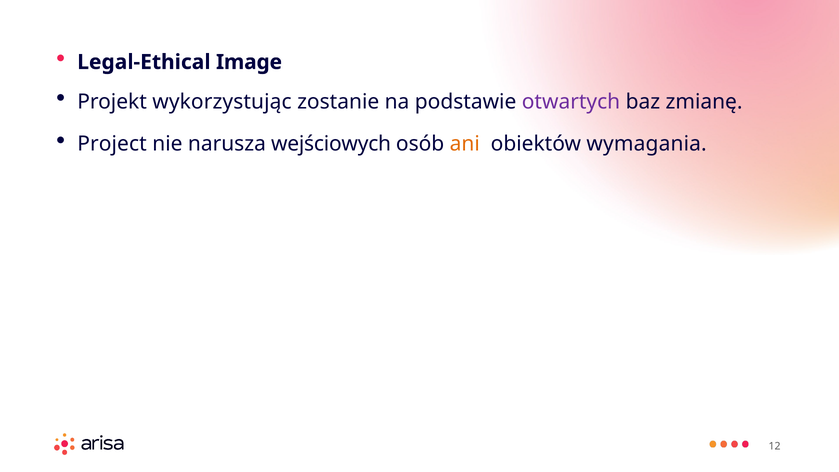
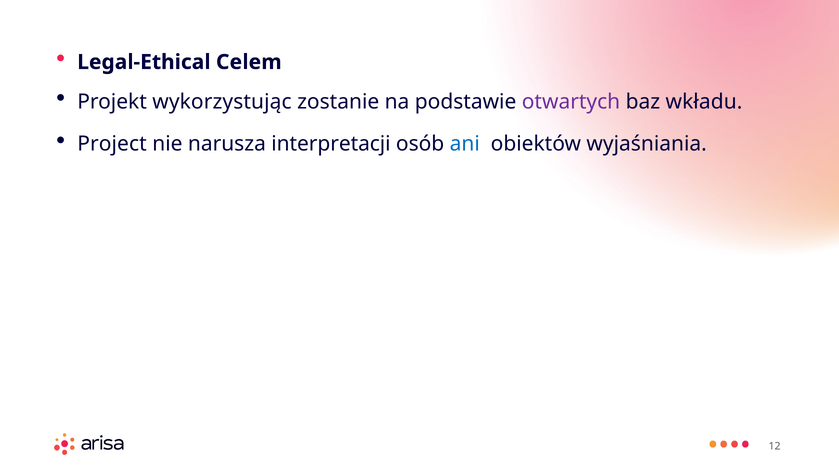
Image: Image -> Celem (249, 62)
zmianę: zmianę -> wkładu (704, 102)
wejściowych: wejściowych -> interpretacji (331, 144)
ani colour: orange -> blue (465, 144)
wymagania: wymagania -> wyjaśniania (647, 144)
